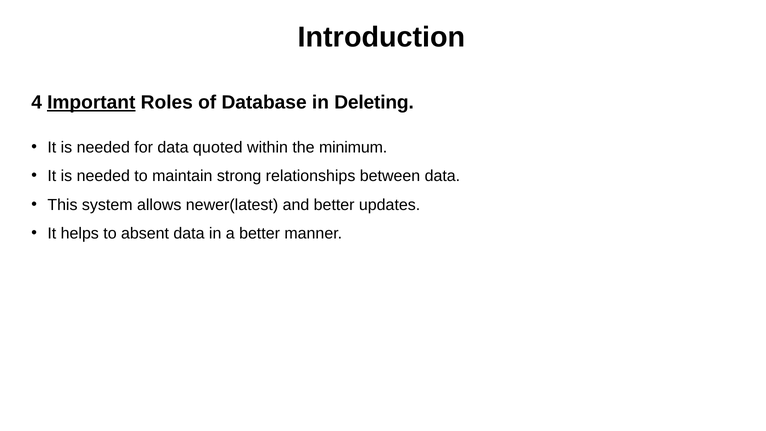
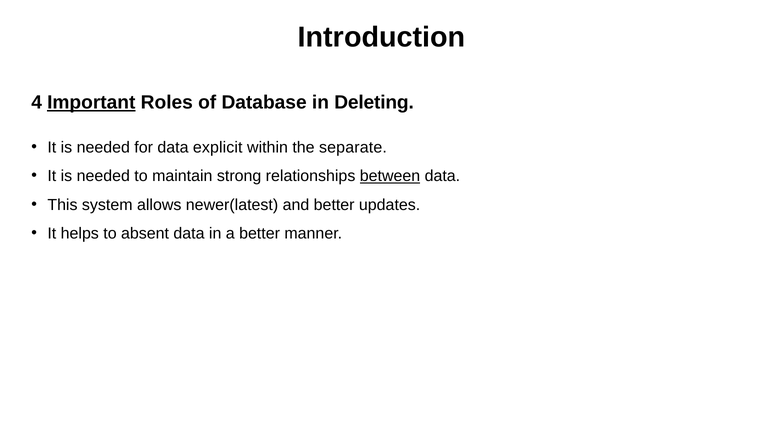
quoted: quoted -> explicit (218, 147)
minimum: minimum -> separate (353, 147)
between underline: none -> present (390, 176)
